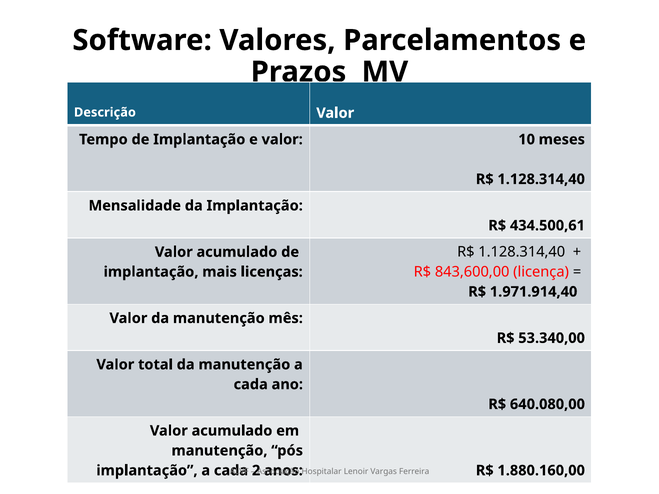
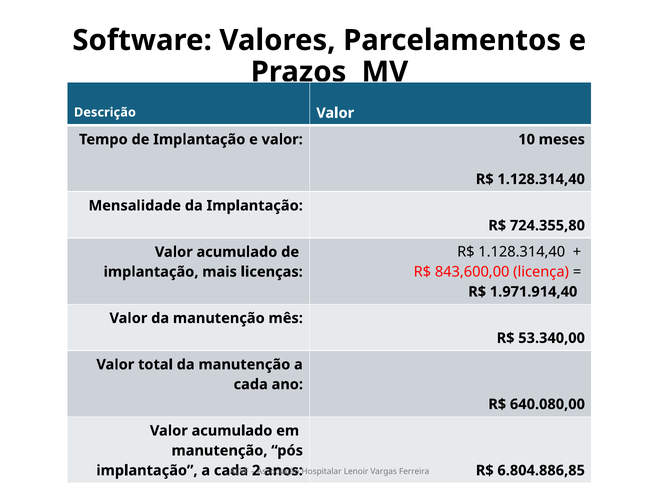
434.500,61: 434.500,61 -> 724.355,80 (547, 226)
1.880.160,00: 1.880.160,00 -> 6.804.886,85 (541, 471)
